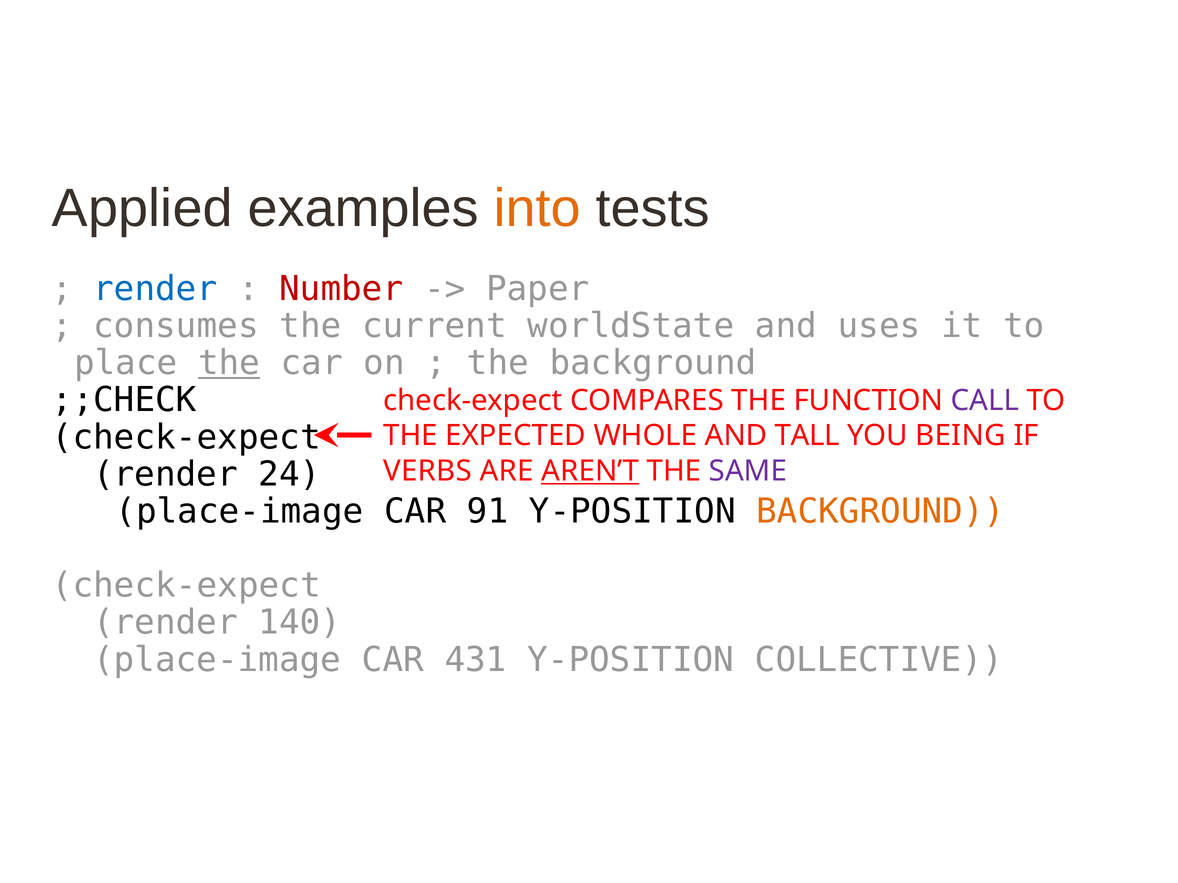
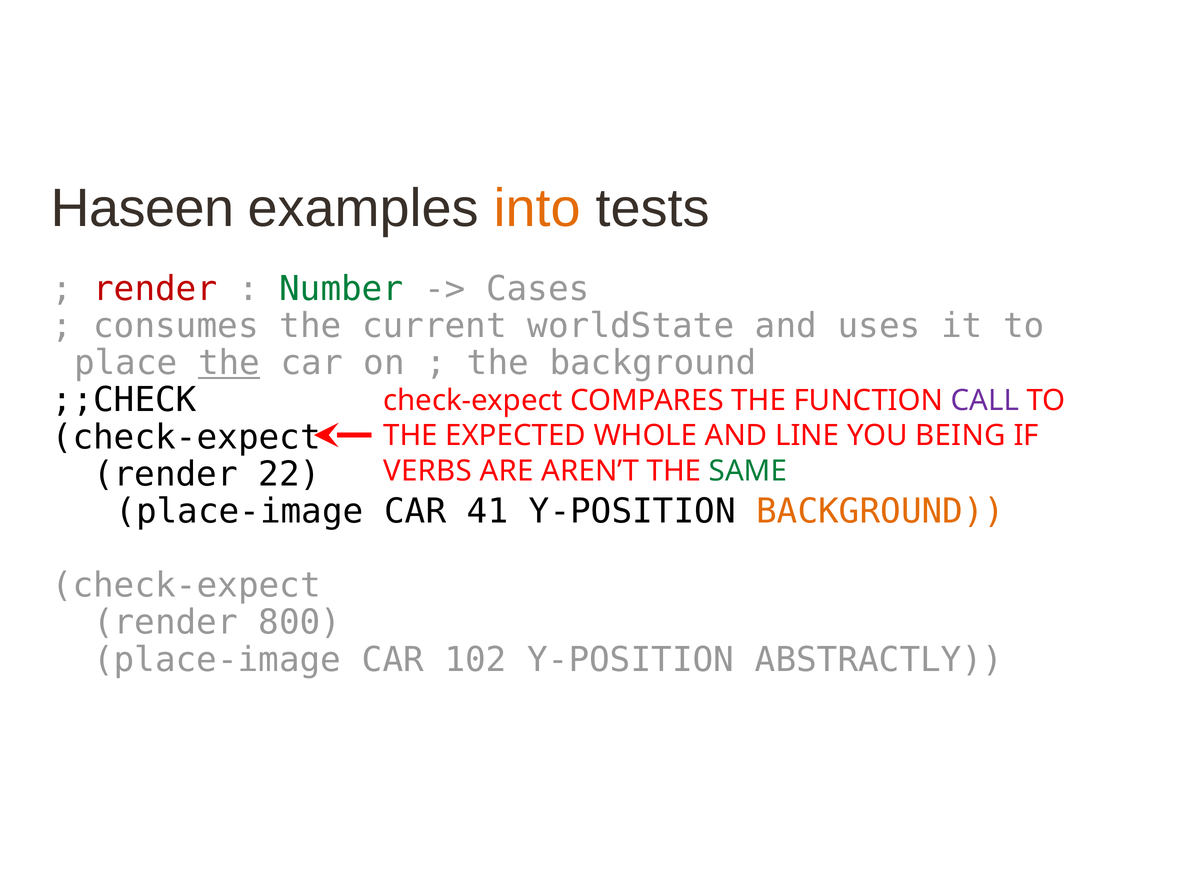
Applied: Applied -> Haseen (143, 208)
render colour: blue -> red (155, 289)
Number colour: red -> green (341, 289)
Paper: Paper -> Cases (538, 289)
TALL: TALL -> LINE (807, 436)
24: 24 -> 22 (289, 475)
AREN’T underline: present -> none (590, 471)
SAME colour: purple -> green (748, 471)
91: 91 -> 41 (487, 512)
140: 140 -> 800 (300, 623)
431: 431 -> 102 (476, 660)
COLLECTIVE: COLLECTIVE -> ABSTRACTLY (879, 660)
